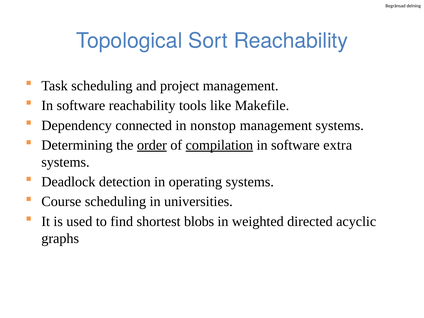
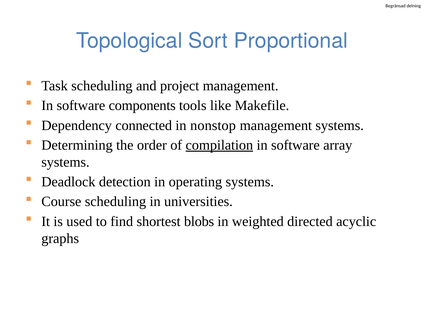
Sort Reachability: Reachability -> Proportional (291, 41)
software reachability: reachability -> components (142, 106)
order underline: present -> none (152, 145)
extra: extra -> array (338, 145)
